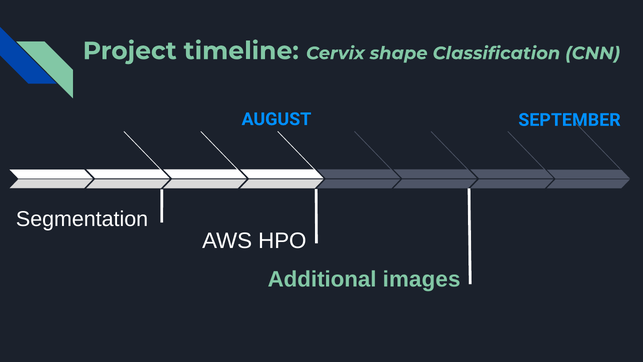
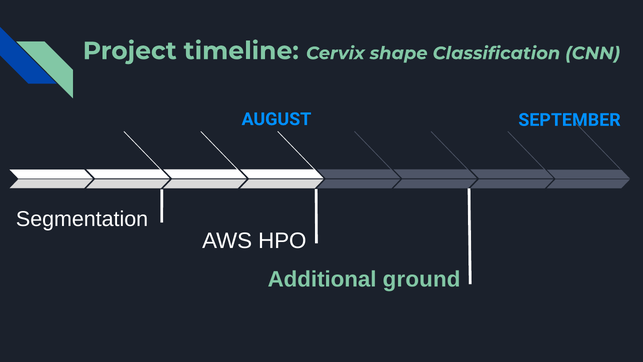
images: images -> ground (422, 279)
